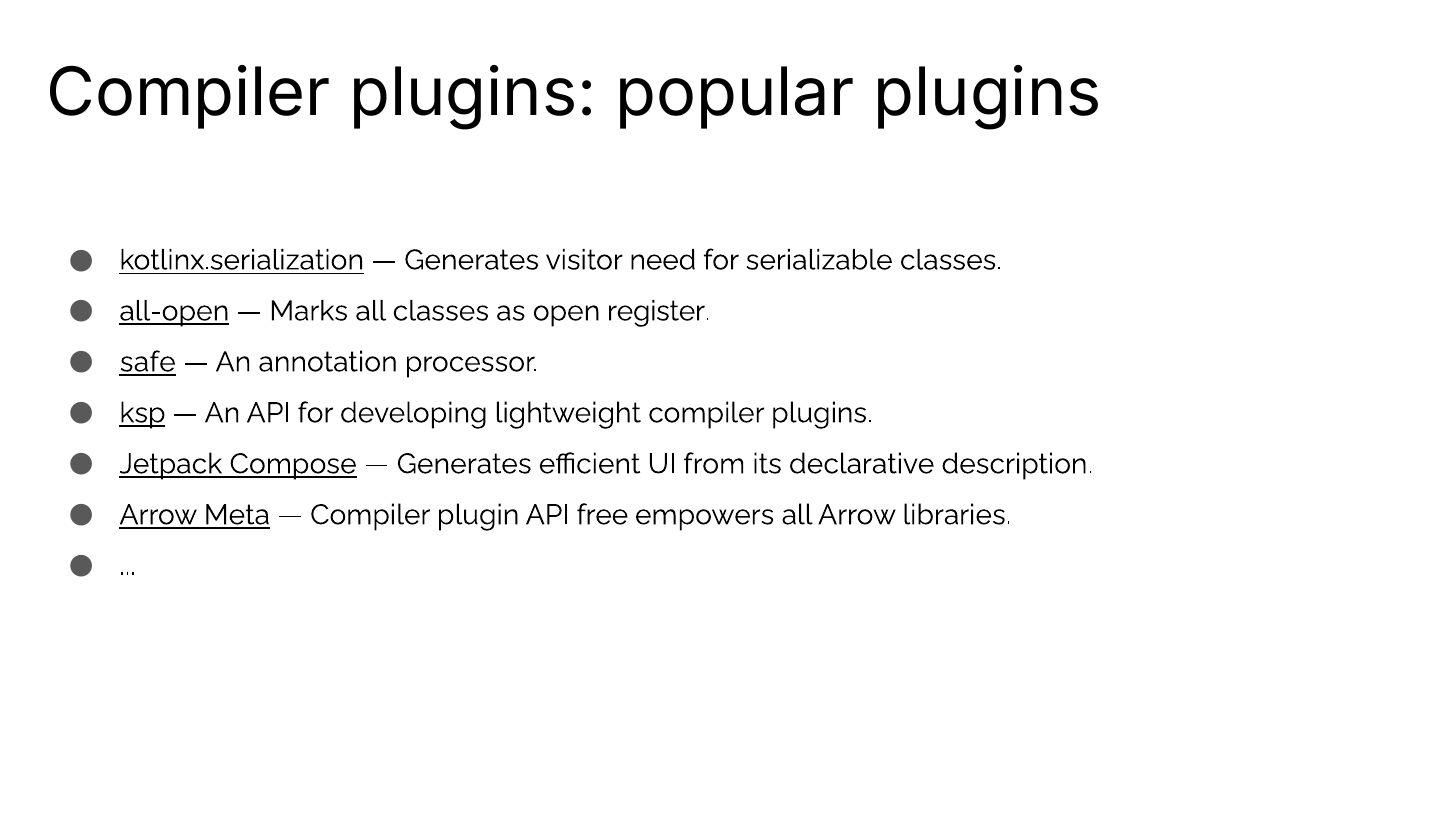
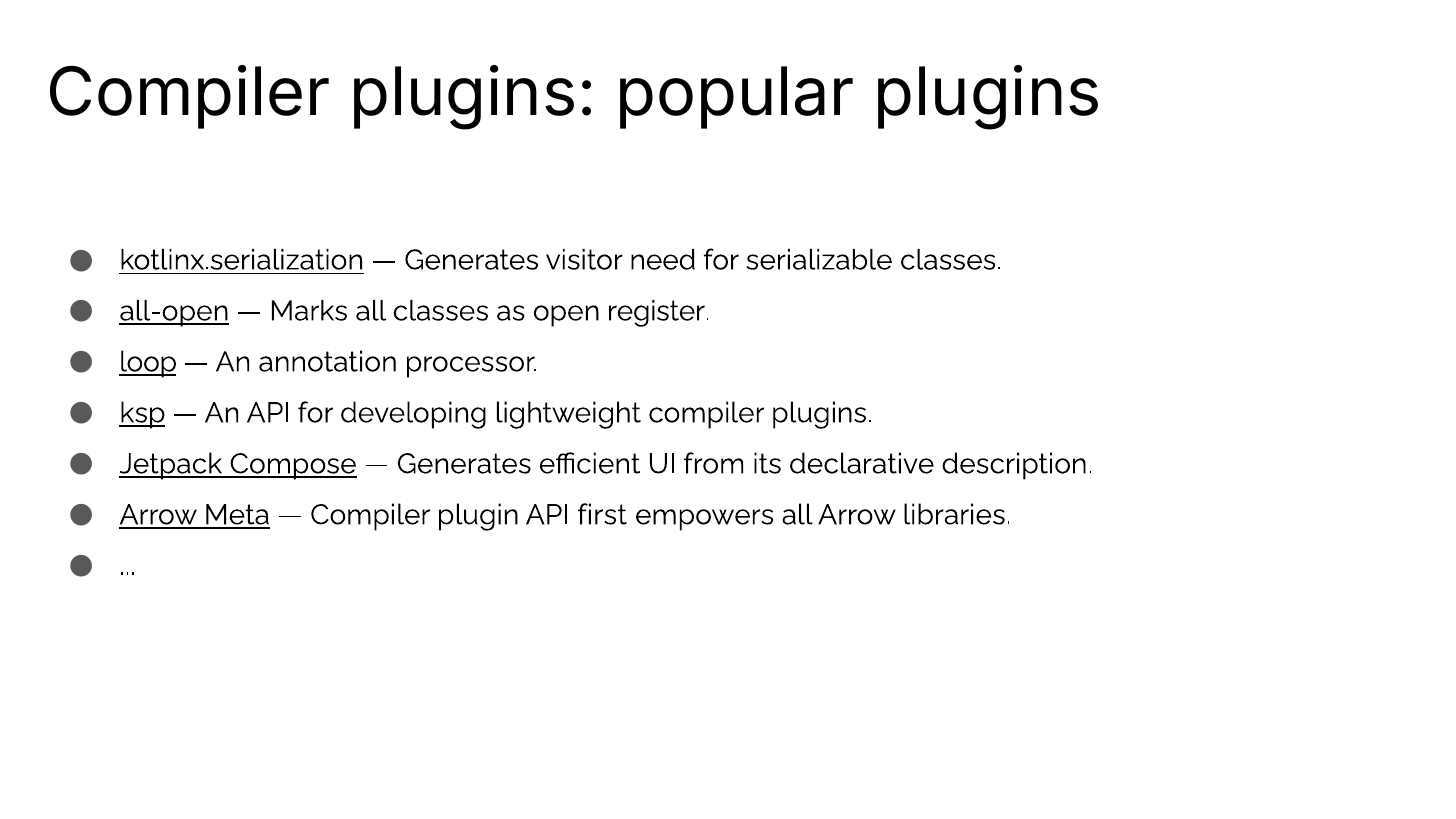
safe: safe -> loop (148, 362)
free: free -> first (602, 515)
